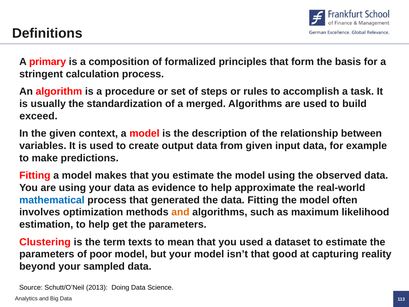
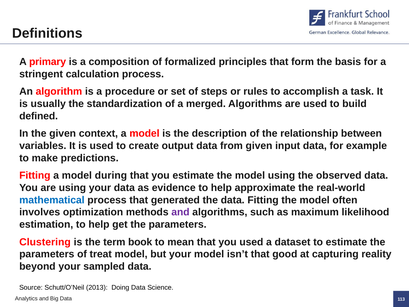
exceed: exceed -> defined (39, 116)
makes: makes -> during (111, 175)
and colour: orange -> purple (180, 212)
texts: texts -> book (140, 242)
poor: poor -> treat (101, 254)
